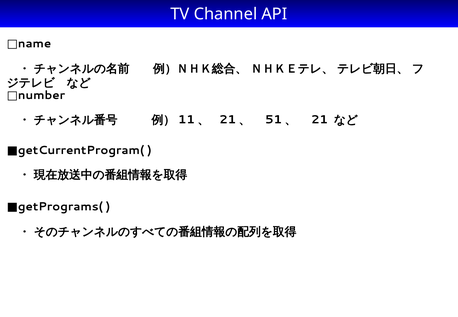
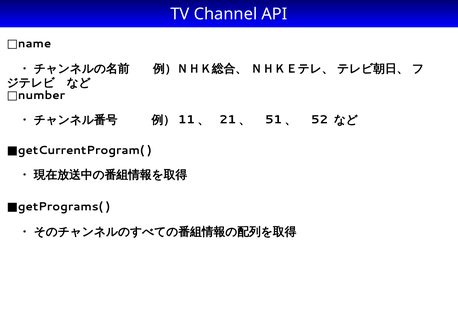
21: 21 -> 52 (319, 120)
